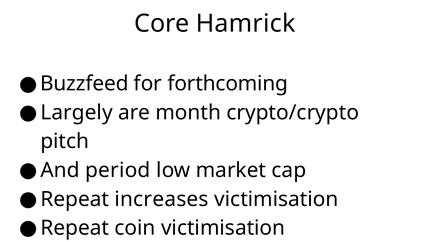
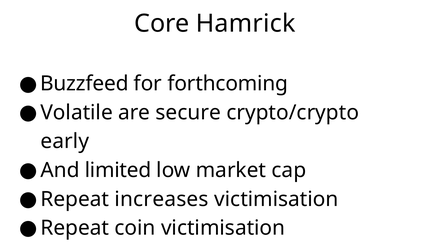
Largely: Largely -> Volatile (77, 113)
month: month -> secure (188, 113)
pitch: pitch -> early (65, 141)
period: period -> limited (118, 170)
